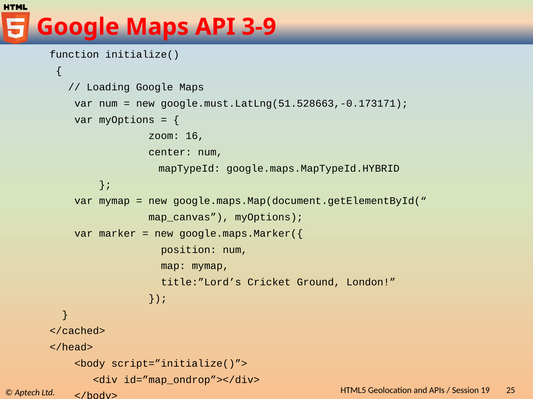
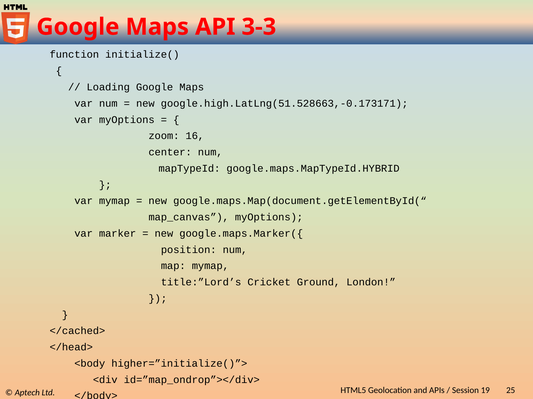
3-9: 3-9 -> 3-3 (259, 27)
google.must.LatLng(51.528663,-0.173171: google.must.LatLng(51.528663,-0.173171 -> google.high.LatLng(51.528663,-0.173171 (284, 104)
script=”initialize()”>: script=”initialize()”> -> higher=”initialize()”> (179, 364)
